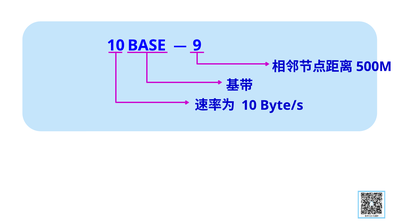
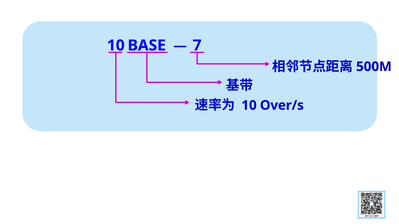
9: 9 -> 7 (197, 45)
Byte/s: Byte/s -> Over/s (282, 106)
